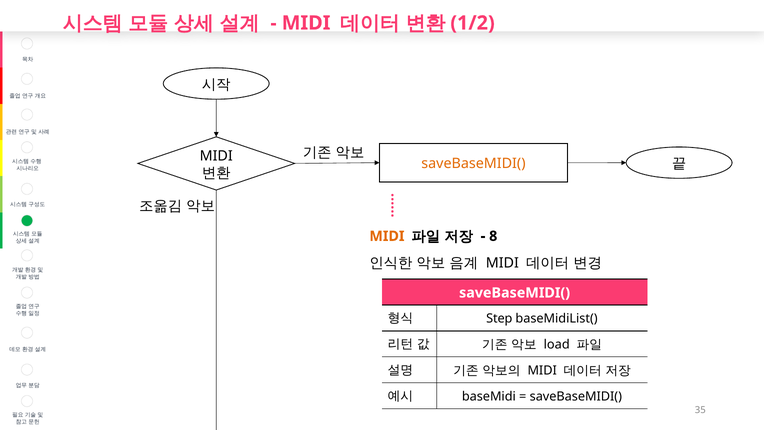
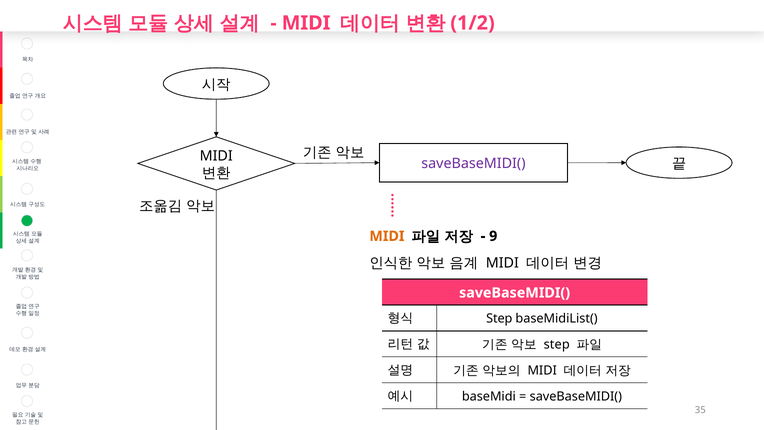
saveBaseMIDI( colour: orange -> purple (473, 164)
8: 8 -> 9 (493, 236)
load: load -> step (557, 344)
